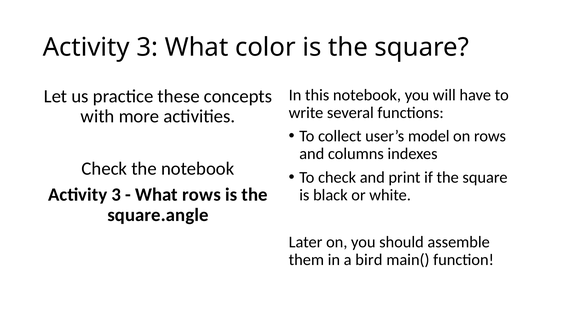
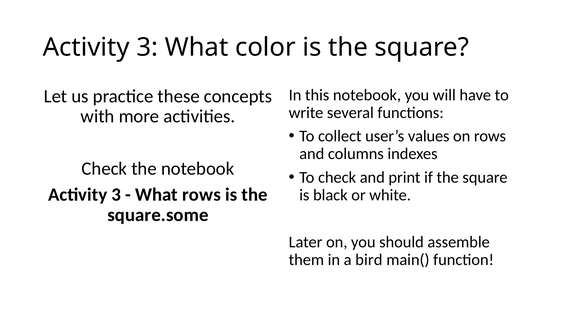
model: model -> values (429, 136)
square.angle: square.angle -> square.some (158, 215)
